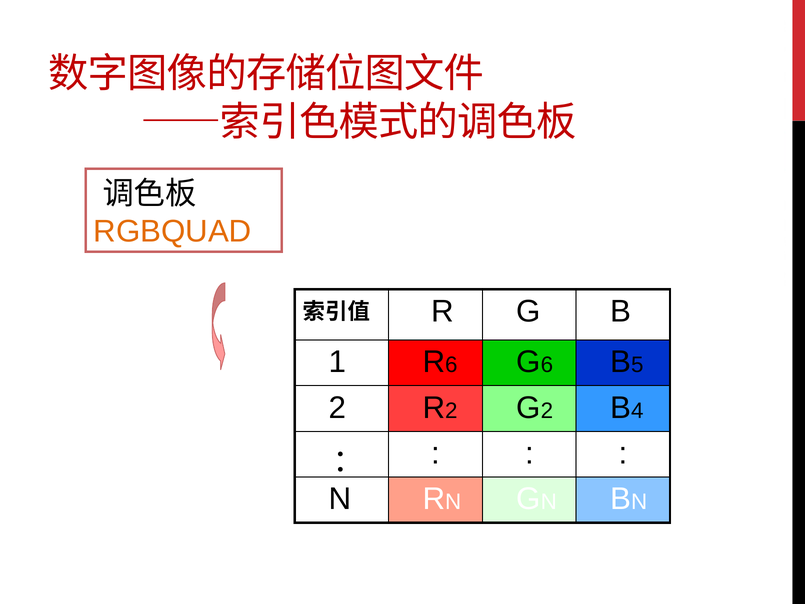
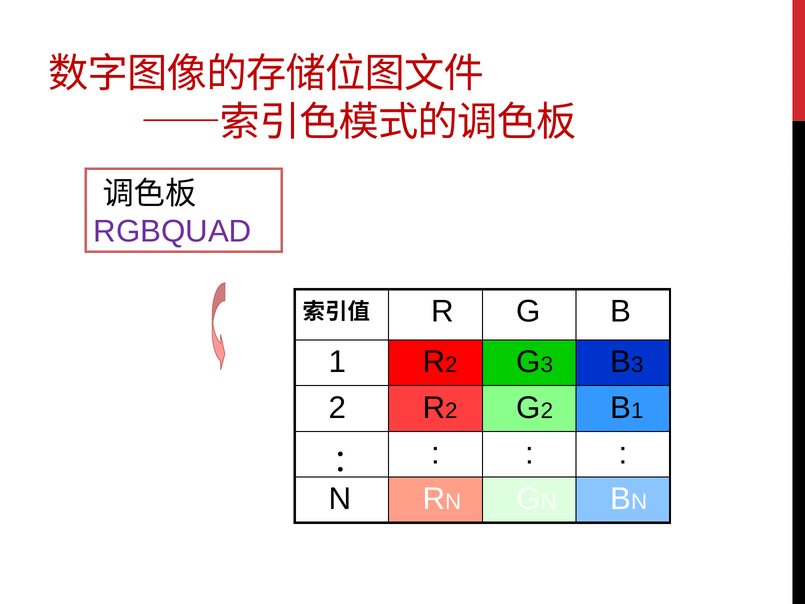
RGBQUAD colour: orange -> purple (172, 231)
1 R 6: 6 -> 2 (451, 365)
G 6: 6 -> 3 (547, 365)
B 5: 5 -> 3 (637, 365)
2 B 4: 4 -> 1 (637, 410)
